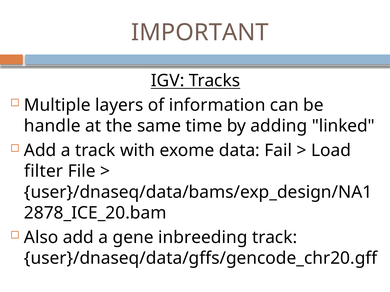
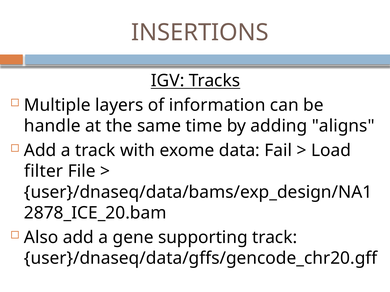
IMPORTANT: IMPORTANT -> INSERTIONS (200, 33)
linked: linked -> aligns (343, 126)
inbreeding: inbreeding -> supporting (203, 238)
